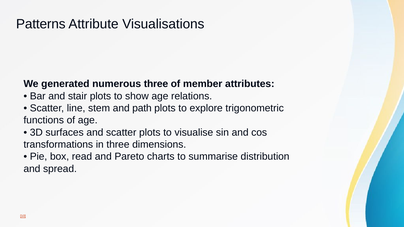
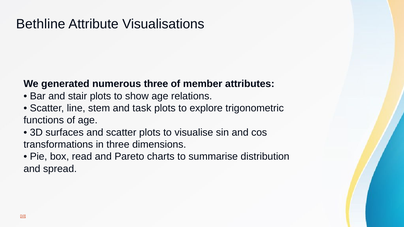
Patterns: Patterns -> Bethline (41, 24)
path: path -> task (142, 108)
